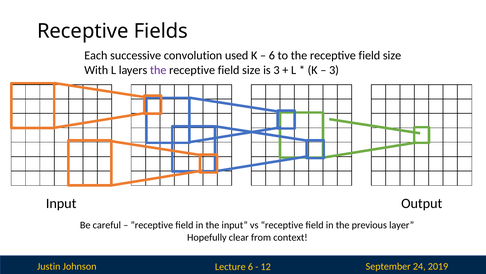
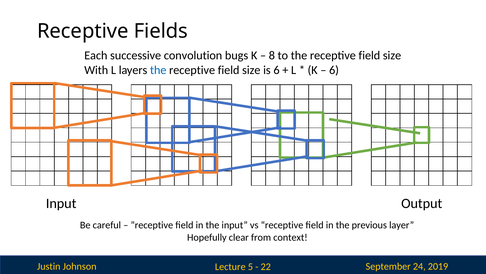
used: used -> bugs (237, 56)
6: 6 -> 8 (272, 56)
the colour: purple -> blue (158, 70)
is 3: 3 -> 6 (277, 70)
3: 3 -> 6 (334, 70)
Lecture 6: 6 -> 5 (250, 266)
12: 12 -> 22 (266, 266)
